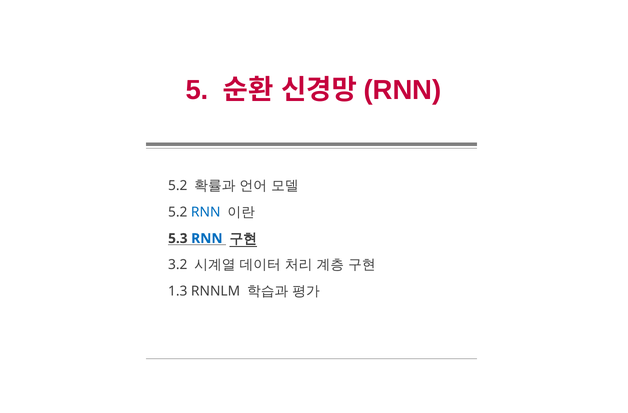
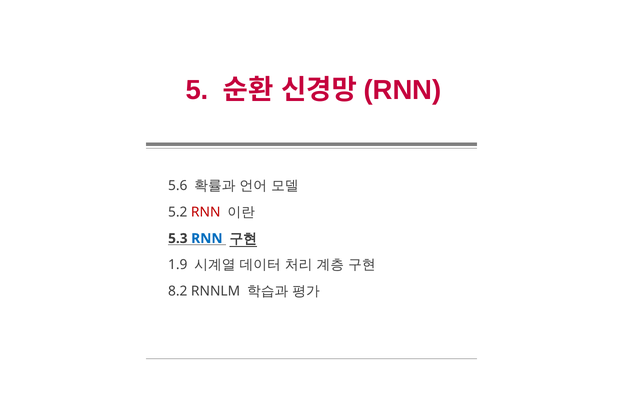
5.2: 5.2 -> 5.6 (178, 186)
RNN colour: blue -> red (206, 212)
3.2: 3.2 -> 1.9 (178, 265)
1.3: 1.3 -> 8.2 (178, 291)
